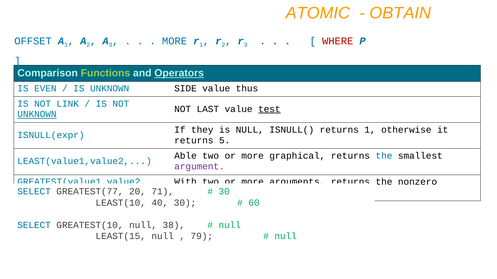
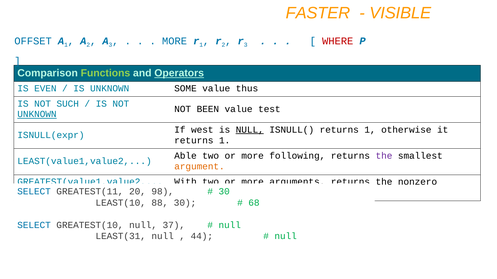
ATOMIC: ATOMIC -> FASTER (318, 13)
OBTAIN: OBTAIN -> VISIBLE (400, 13)
SIDE: SIDE -> SOME (185, 89)
LINK: LINK -> SUCH (68, 104)
LAST: LAST -> BEEN (208, 109)
test underline: present -> none (269, 109)
they: they -> west (202, 130)
NULL underline: none -> present (250, 130)
5: 5 -> 1 (225, 141)
graphical: graphical -> following (297, 156)
the colour: blue -> purple (384, 156)
argument colour: purple -> orange (199, 167)
GREATEST(77: GREATEST(77 -> GREATEST(11 (90, 192)
71: 71 -> 98 (163, 192)
40: 40 -> 88 (160, 203)
60: 60 -> 68 (254, 203)
38: 38 -> 37 (174, 225)
LEAST(15: LEAST(15 -> LEAST(31 (121, 237)
79: 79 -> 44 (202, 237)
